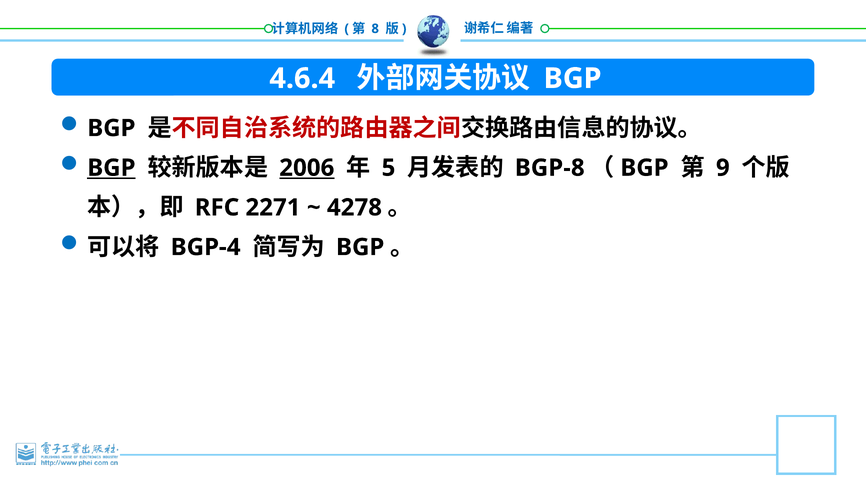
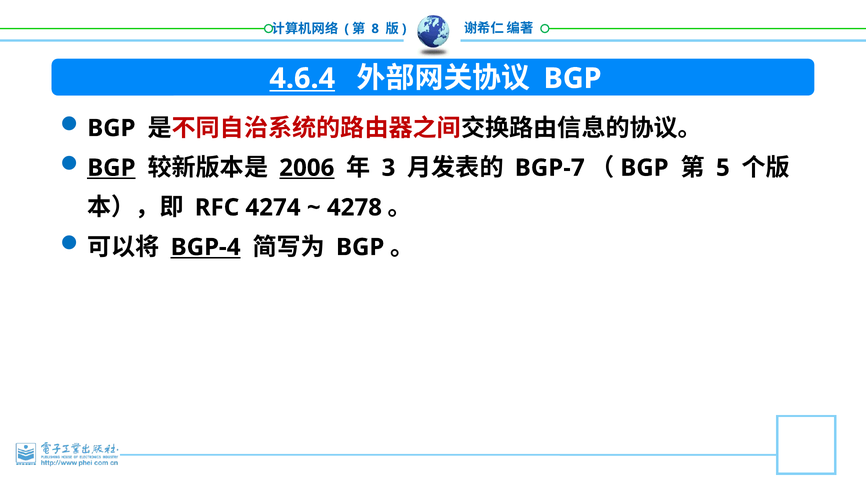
4.6.4 underline: none -> present (302, 78)
5: 5 -> 3 (388, 168)
BGP-8: BGP-8 -> BGP-7 (550, 168)
9: 9 -> 5 (723, 168)
2271: 2271 -> 4274 (273, 208)
BGP-4 underline: none -> present (206, 247)
